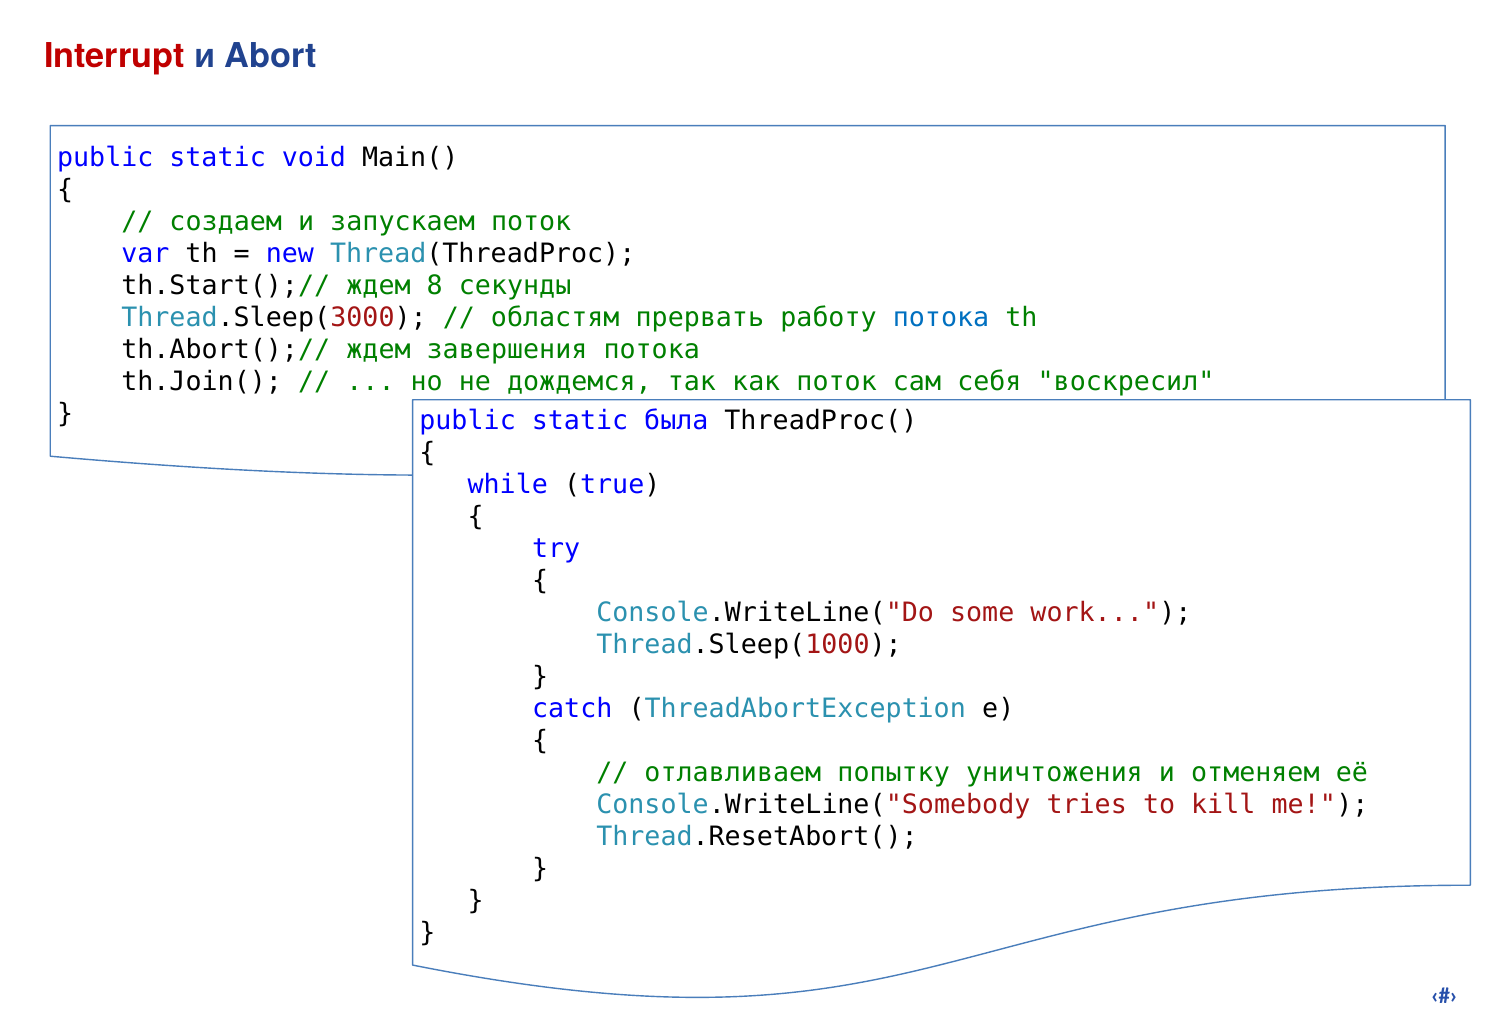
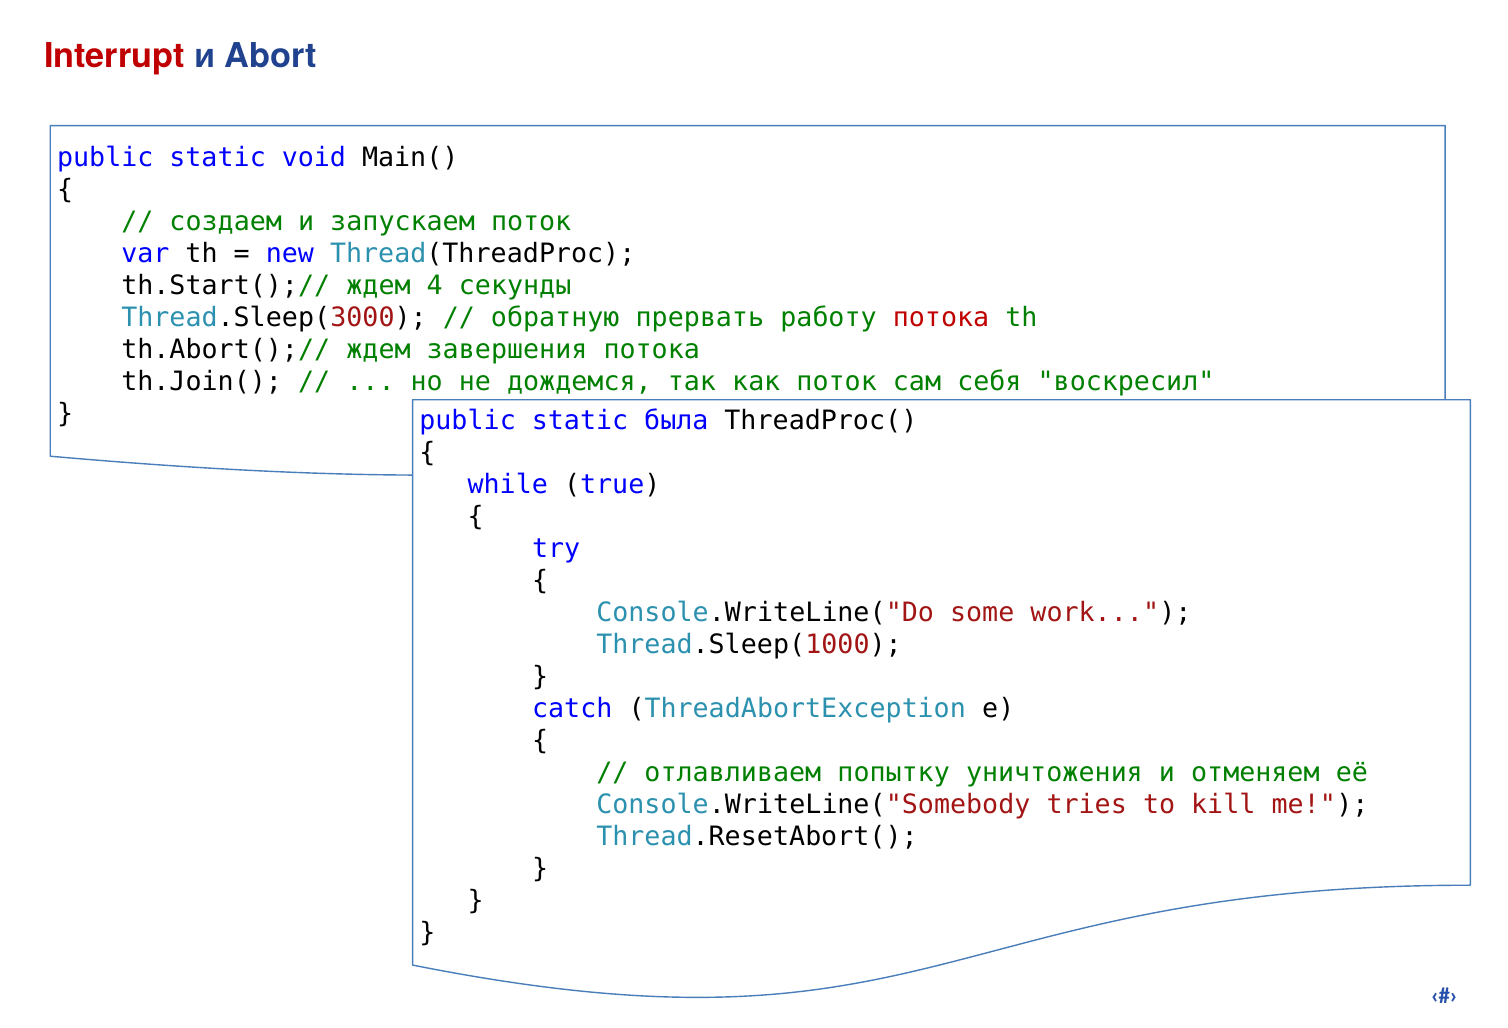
8: 8 -> 4 (435, 286)
областям: областям -> обратную (555, 318)
потока colour: blue -> red (941, 318)
